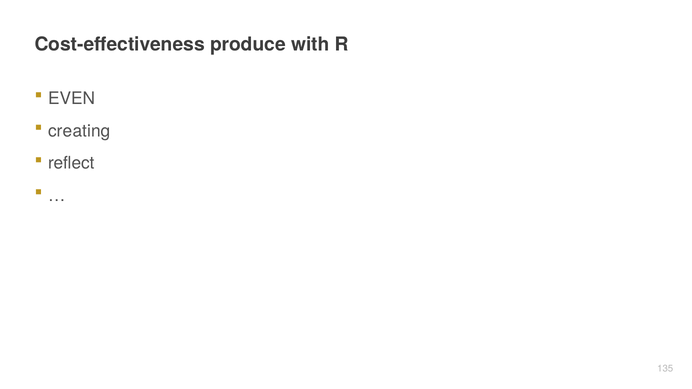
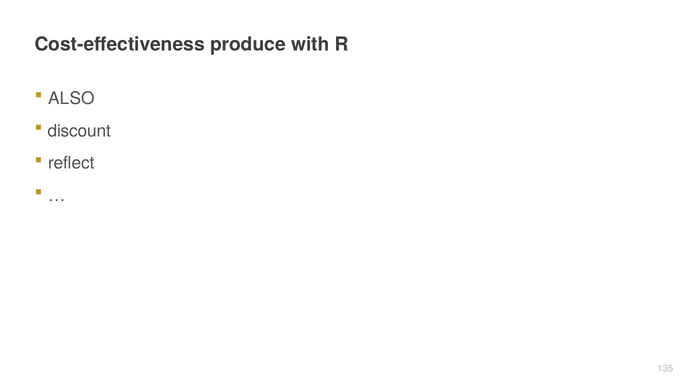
EVEN: EVEN -> ALSO (72, 99)
creating: creating -> discount (79, 131)
